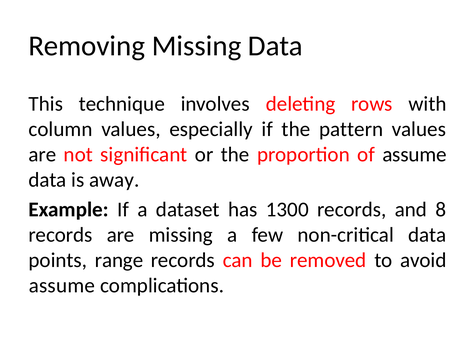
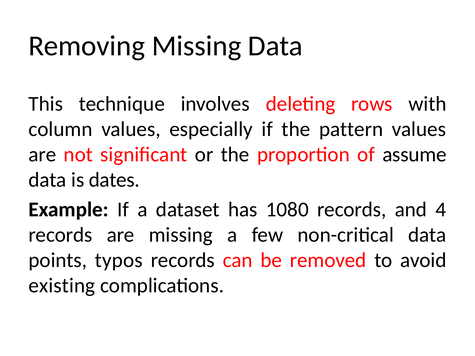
away: away -> dates (114, 180)
1300: 1300 -> 1080 (287, 210)
8: 8 -> 4 (441, 210)
range: range -> typos (119, 260)
assume: assume -> existing (62, 286)
